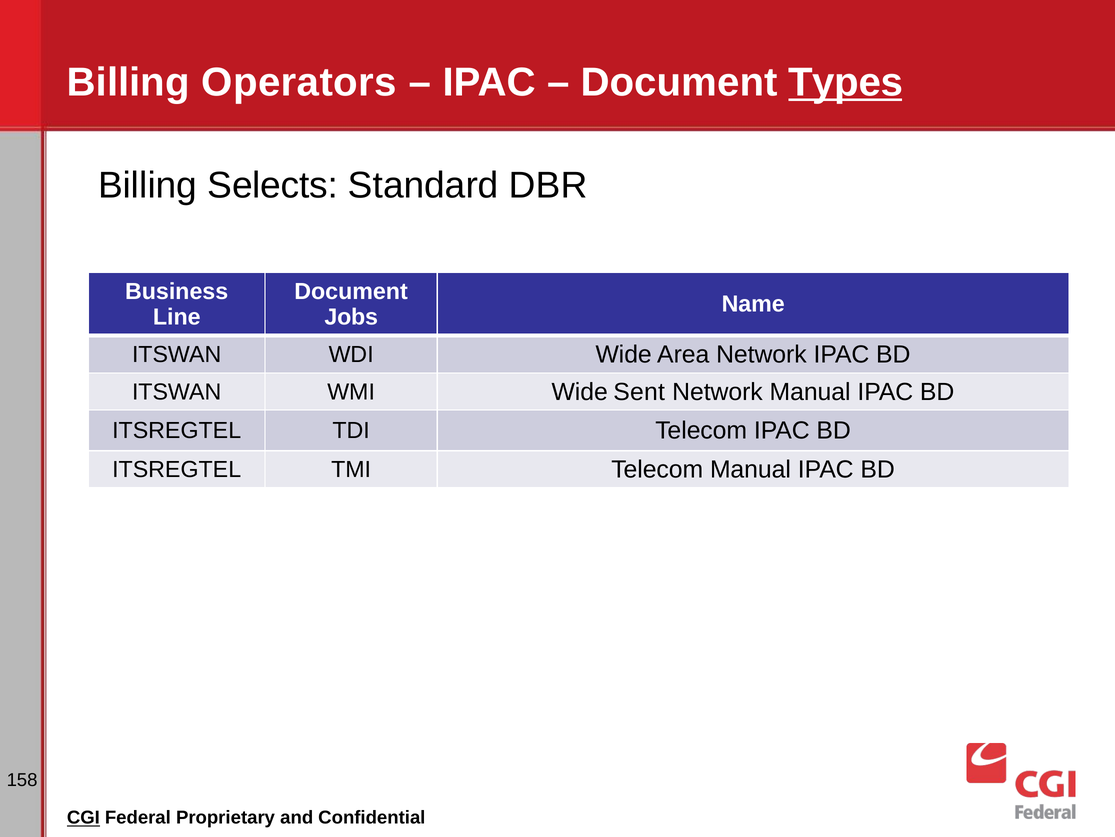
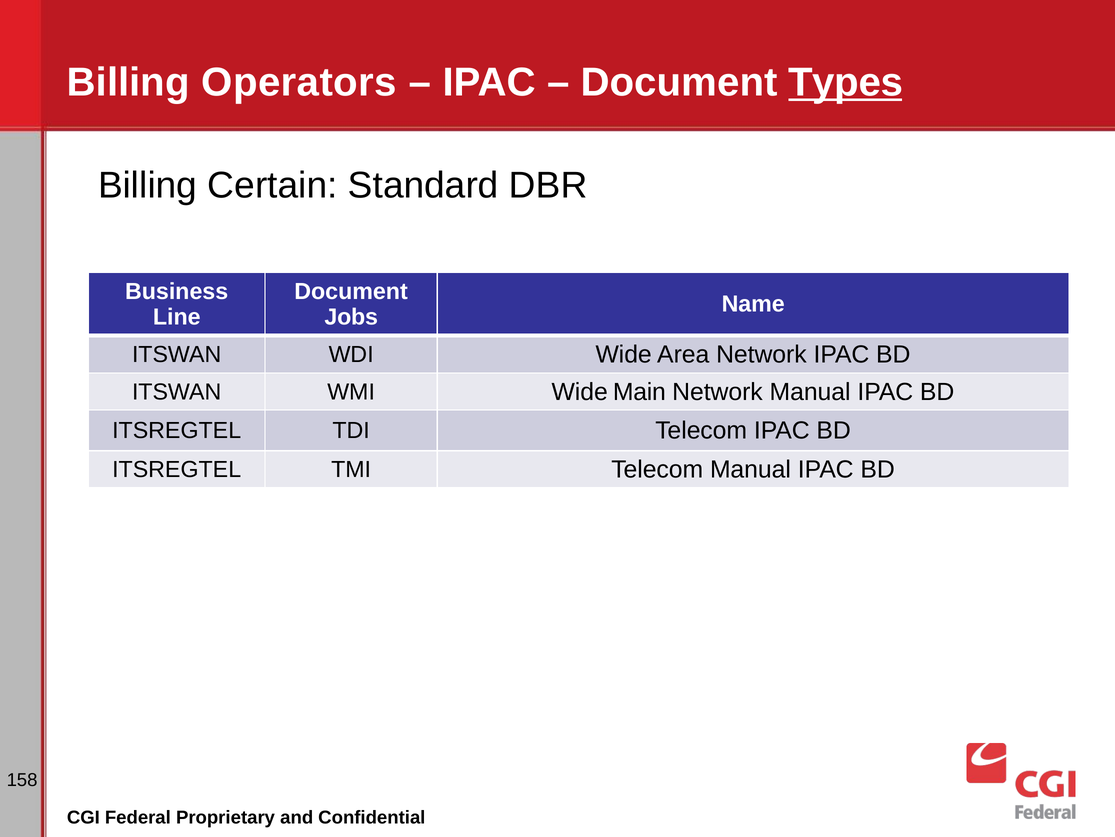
Selects: Selects -> Certain (273, 185)
Sent: Sent -> Main (639, 392)
CGI underline: present -> none (83, 817)
